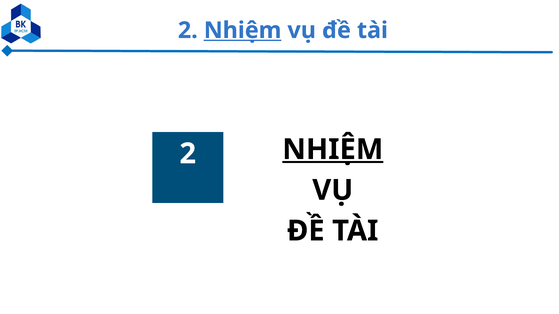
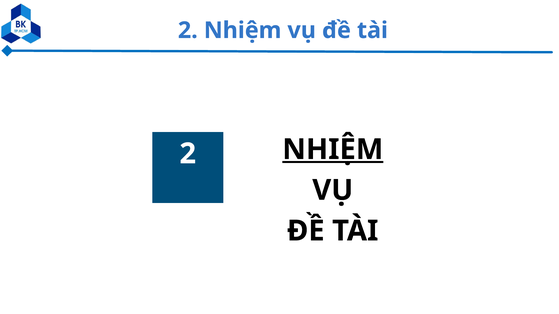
Nhiệm underline: present -> none (243, 30)
